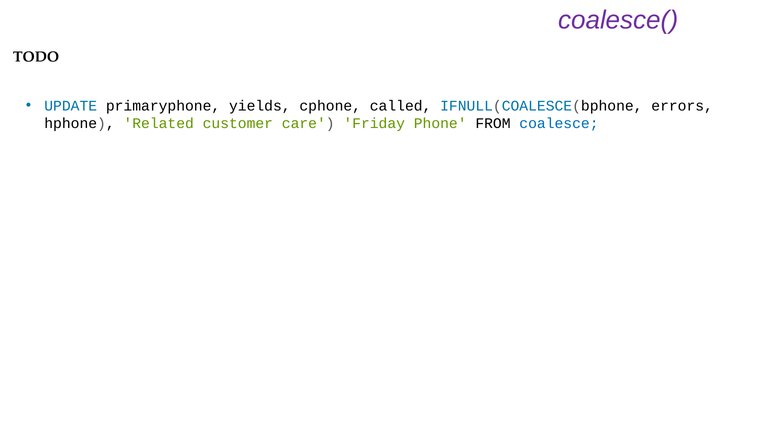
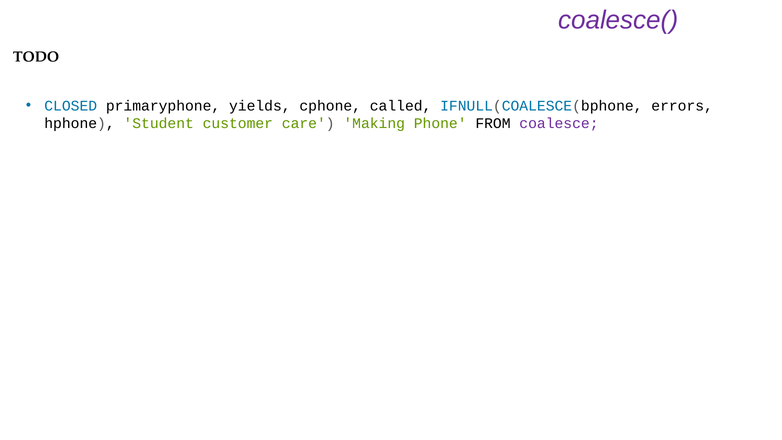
UPDATE: UPDATE -> CLOSED (71, 106)
Related: Related -> Student (159, 123)
Friday: Friday -> Making (374, 123)
coalesce colour: blue -> purple (559, 123)
